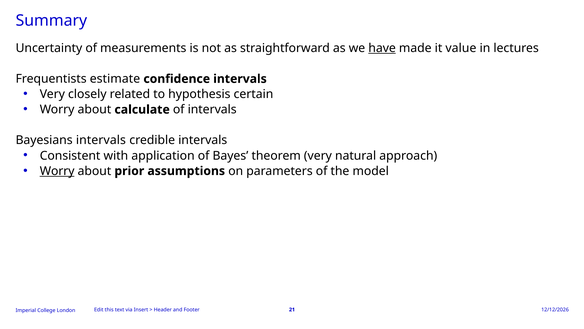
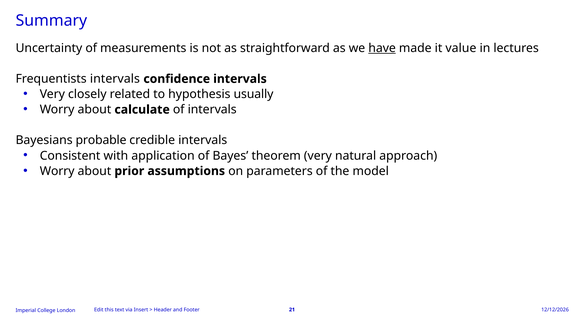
Frequentists estimate: estimate -> intervals (115, 79)
certain: certain -> usually (254, 94)
Bayesians intervals: intervals -> probable (101, 140)
Worry underline: present -> none (57, 171)
